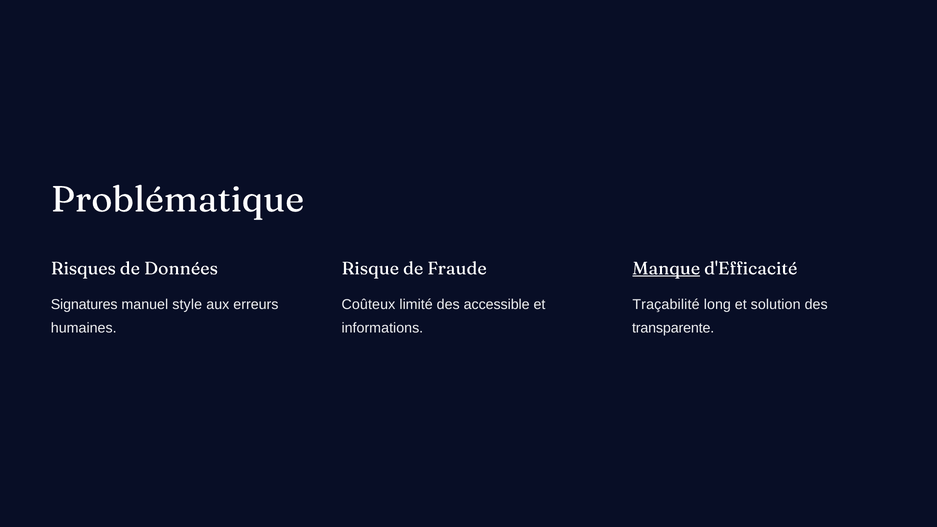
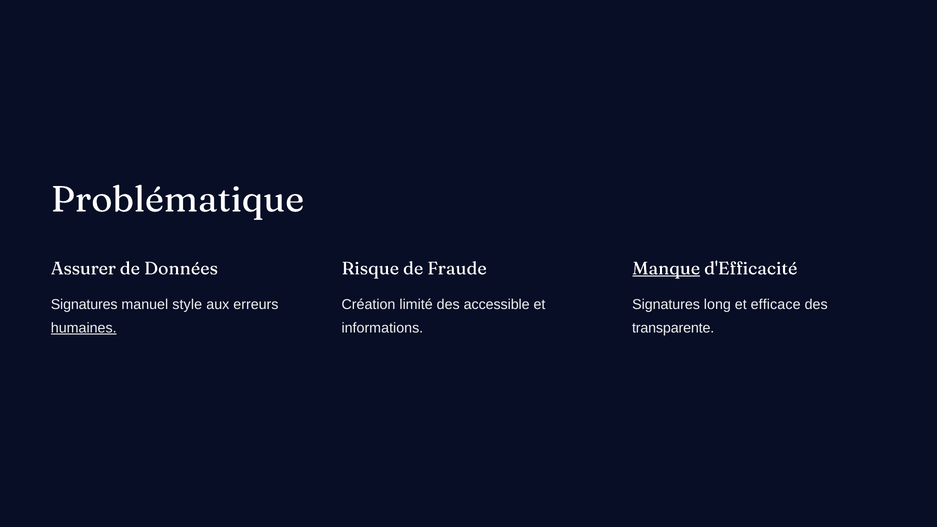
Risques: Risques -> Assurer (83, 268)
Coûteux: Coûteux -> Création (368, 305)
Traçabilité: Traçabilité -> Signatures (666, 305)
solution: solution -> efficace (776, 305)
humaines underline: none -> present (84, 328)
